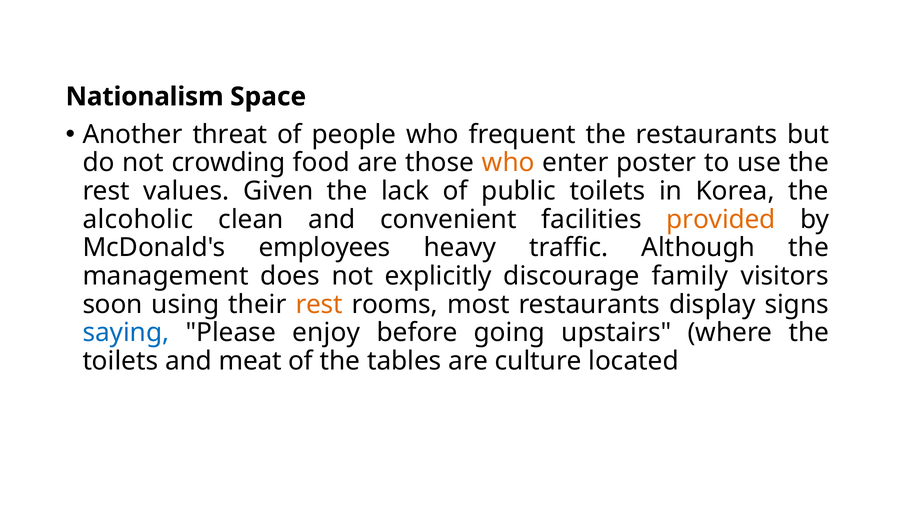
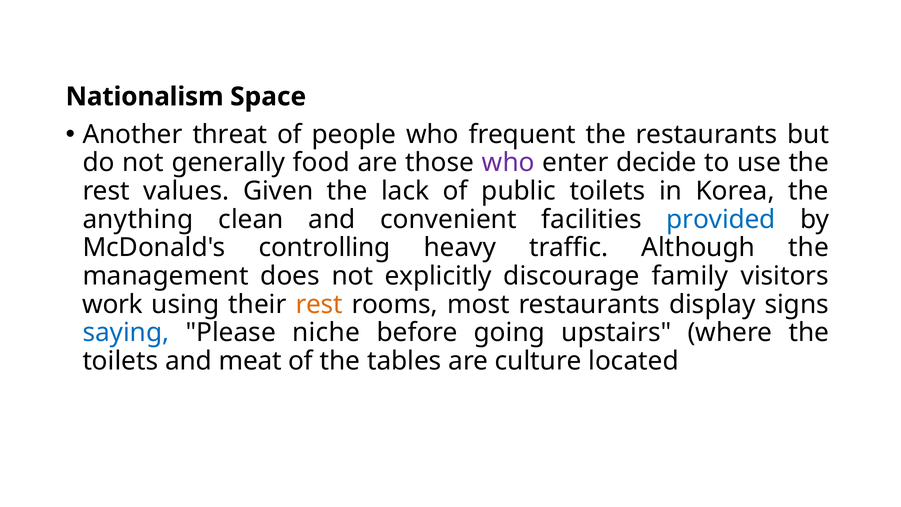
crowding: crowding -> generally (228, 163)
who colour: orange -> purple (508, 163)
poster: poster -> decide (656, 163)
alcoholic: alcoholic -> anything (138, 219)
provided colour: orange -> blue (721, 219)
employees: employees -> controlling (325, 248)
soon: soon -> work (113, 304)
enjoy: enjoy -> niche (326, 333)
